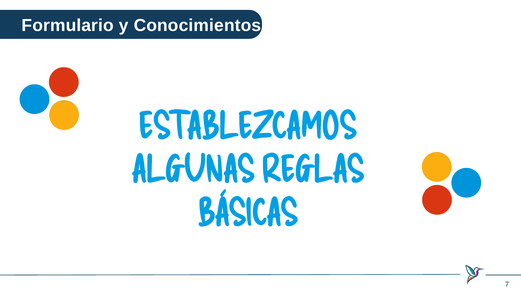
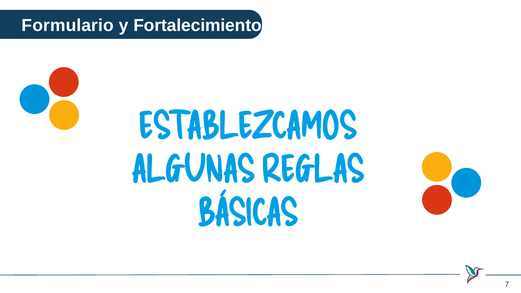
Conocimientos: Conocimientos -> Fortalecimiento (198, 25)
